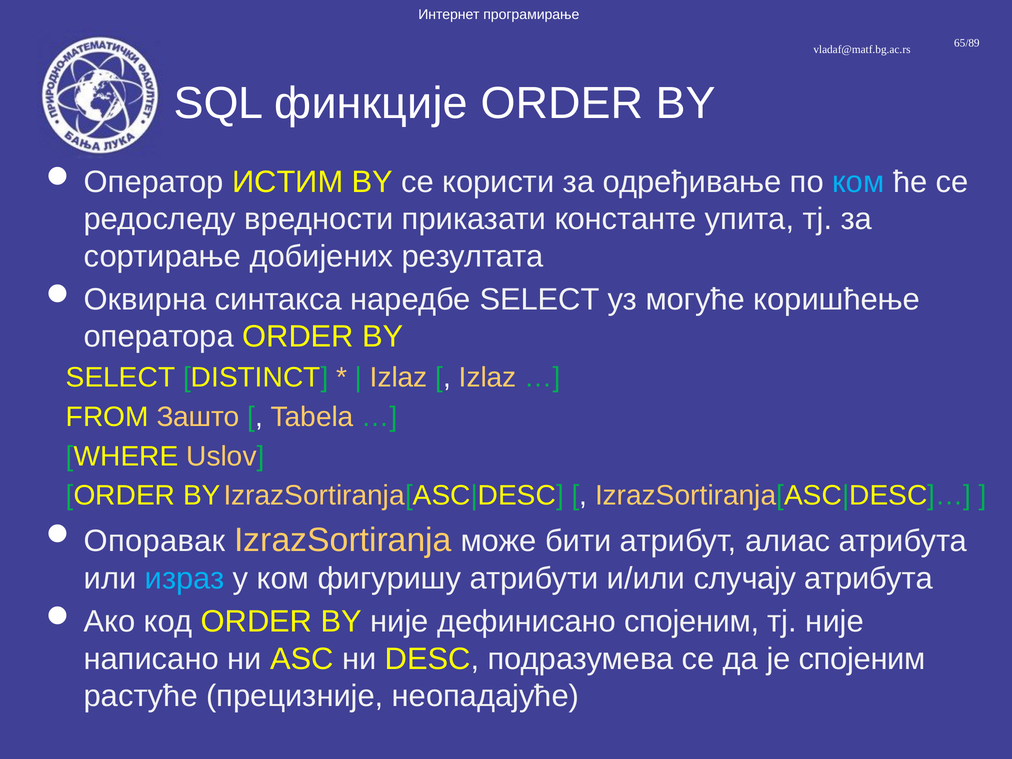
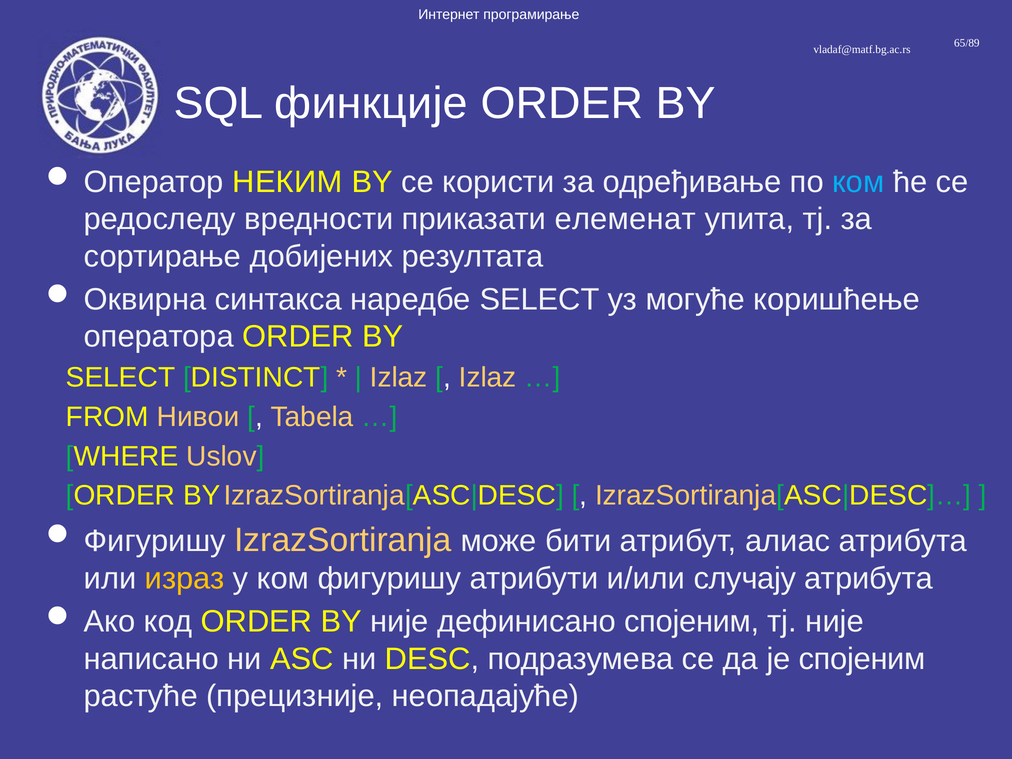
ИСТИМ: ИСТИМ -> НЕКИМ (288, 182)
константе: константе -> елеменат (625, 219)
Зашто: Зашто -> Нивои (198, 417)
Опоравак: Опоравак -> Фигуришу (155, 541)
израз colour: light blue -> yellow (185, 578)
